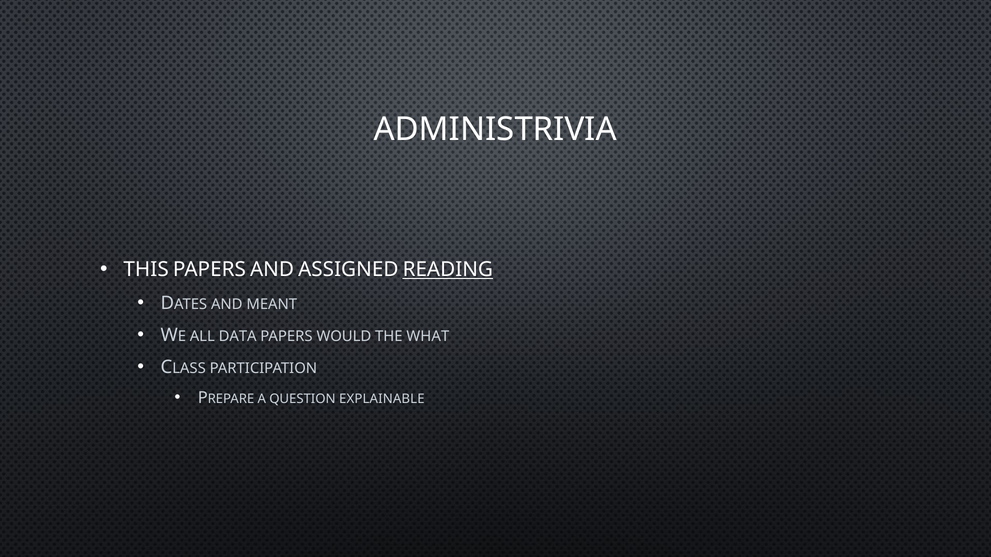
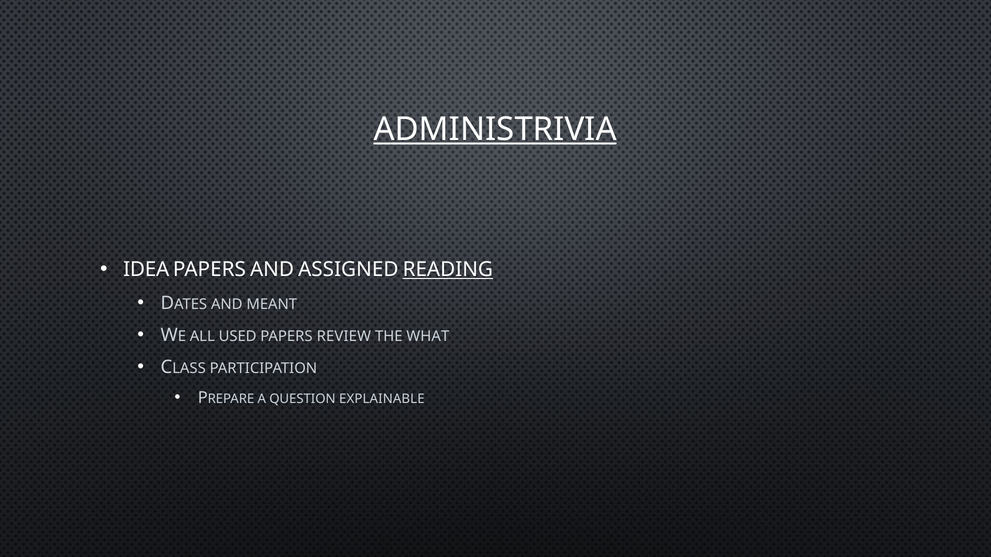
ADMINISTRIVIA underline: none -> present (495, 129)
THIS: THIS -> IDEA (146, 270)
DATA: DATA -> USED (238, 337)
WOULD: WOULD -> REVIEW (344, 337)
